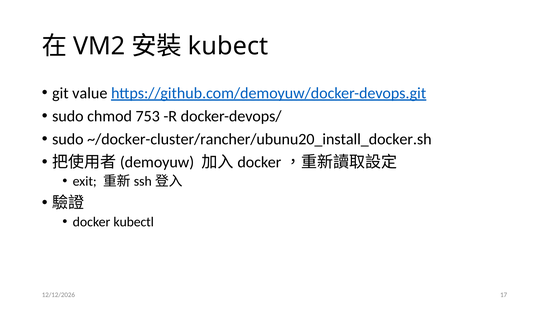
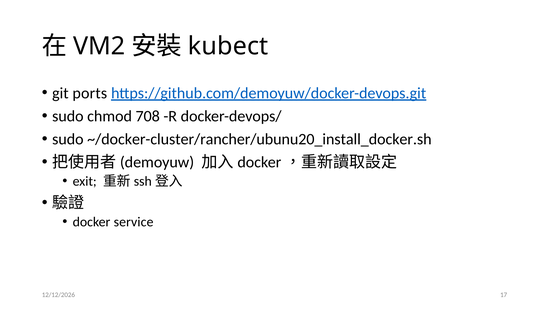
value: value -> ports (90, 93)
753: 753 -> 708 (148, 116)
kubectl: kubectl -> service (134, 222)
